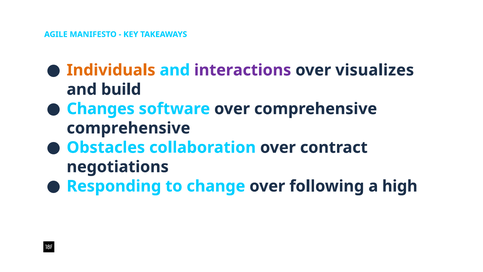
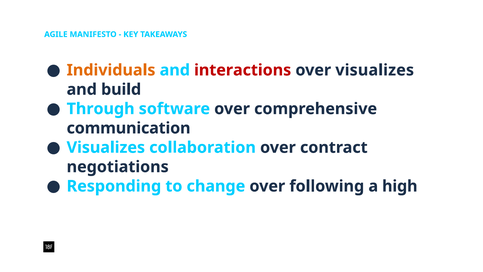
interactions colour: purple -> red (243, 70)
Changes: Changes -> Through (101, 109)
comprehensive: comprehensive -> communication (129, 128)
Obstacles: Obstacles -> Visualizes (106, 147)
